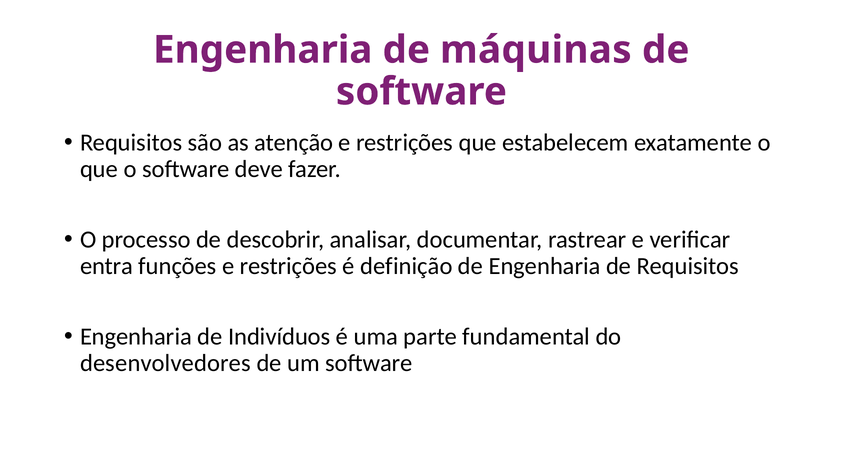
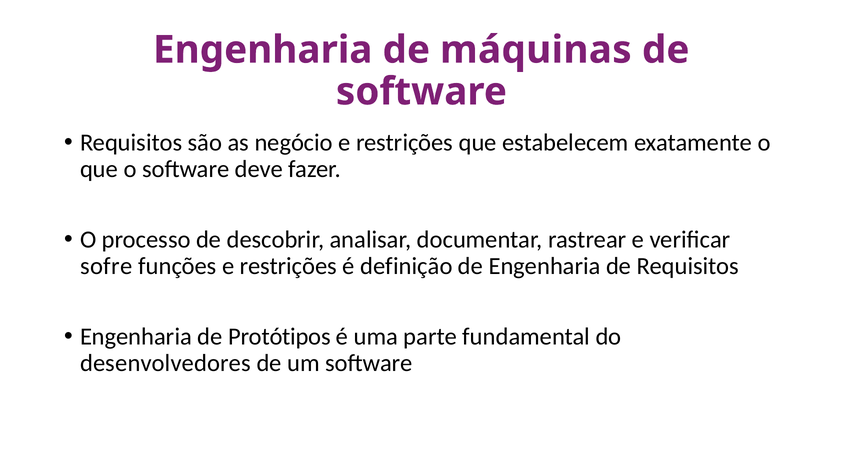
atenção: atenção -> negócio (294, 142)
entra: entra -> sofre (106, 266)
Indivíduos: Indivíduos -> Protótipos (279, 337)
